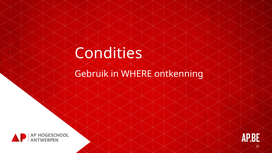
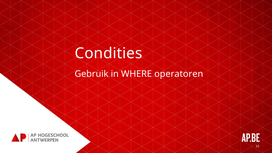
ontkenning: ontkenning -> operatoren (179, 74)
